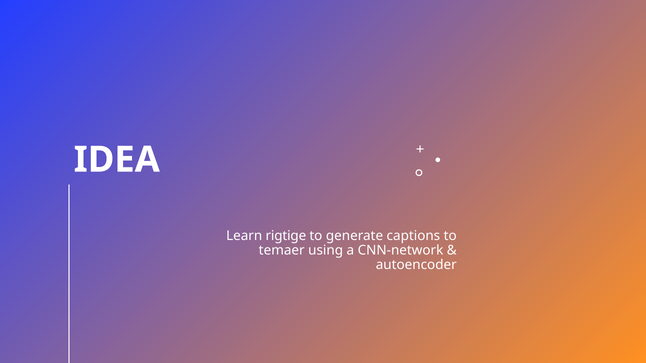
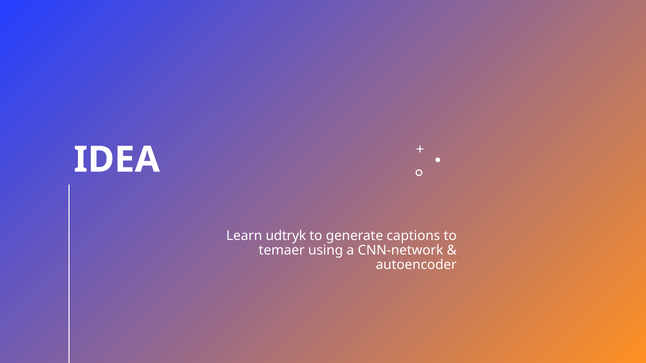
rigtige: rigtige -> udtryk (286, 236)
